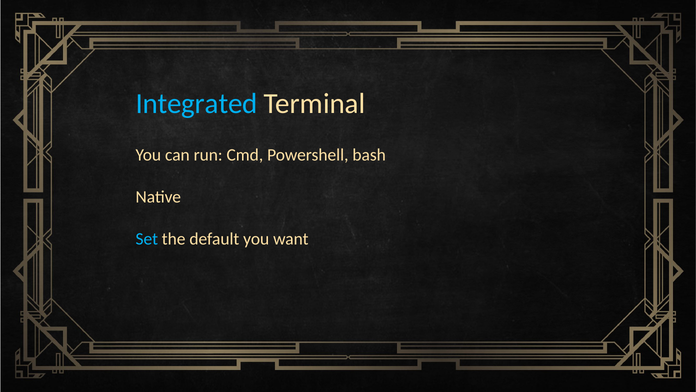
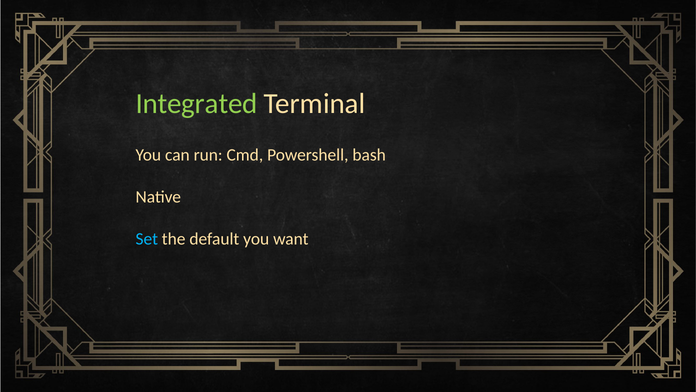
Integrated colour: light blue -> light green (197, 104)
